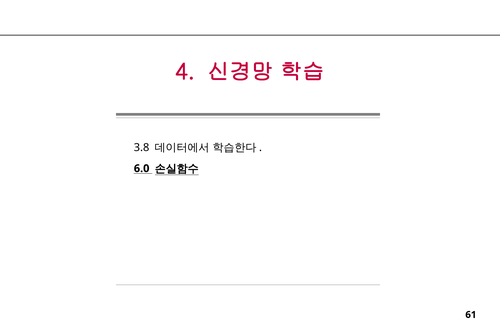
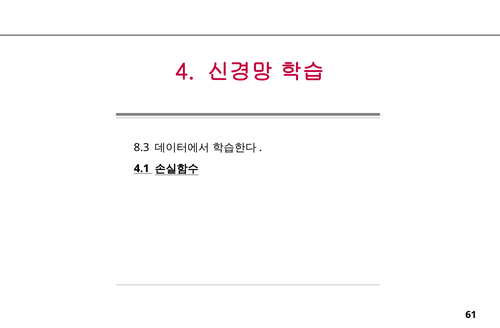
3.8: 3.8 -> 8.3 (142, 148)
6.0: 6.0 -> 4.1 (142, 169)
